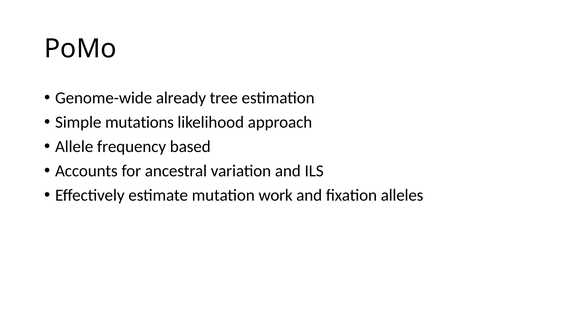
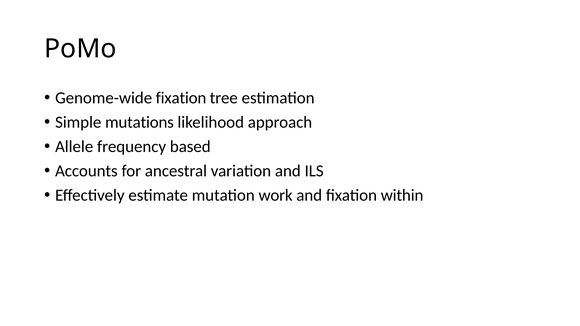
Genome-wide already: already -> fixation (181, 98)
alleles: alleles -> within (402, 195)
